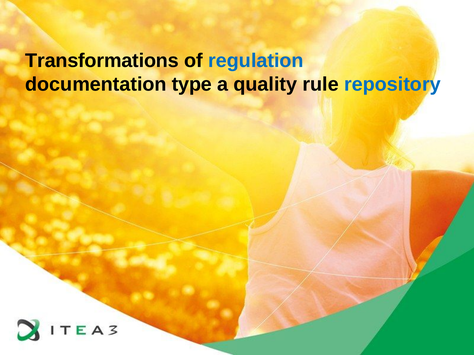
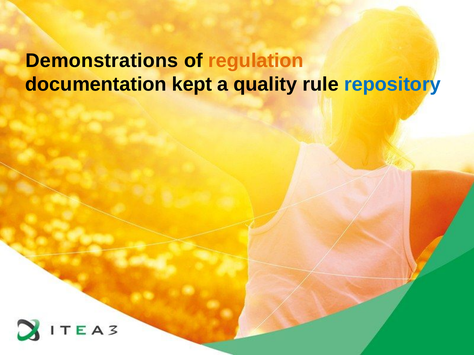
Transformations: Transformations -> Demonstrations (102, 61)
regulation colour: blue -> orange (256, 61)
type: type -> kept (192, 84)
